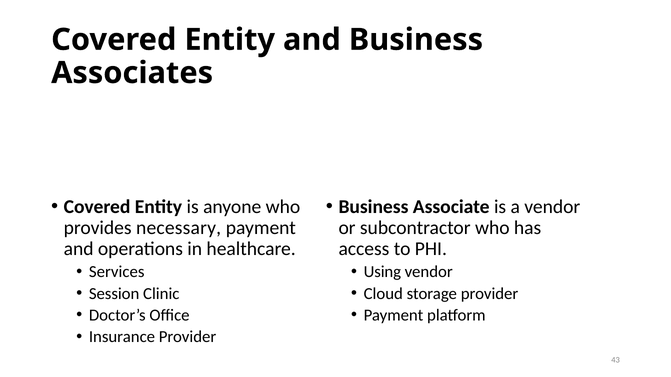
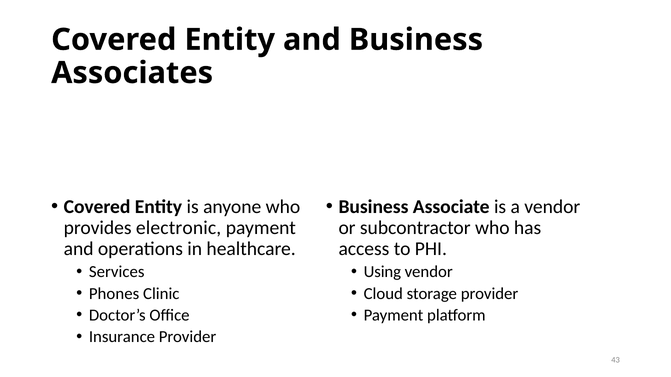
necessary: necessary -> electronic (179, 228)
Session: Session -> Phones (114, 294)
